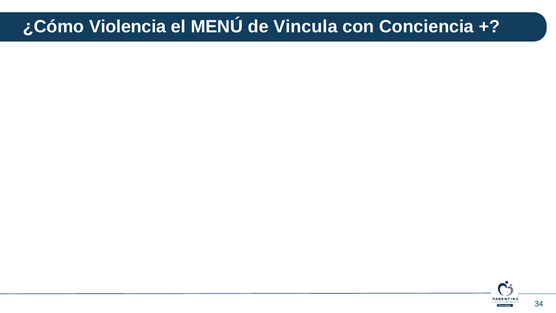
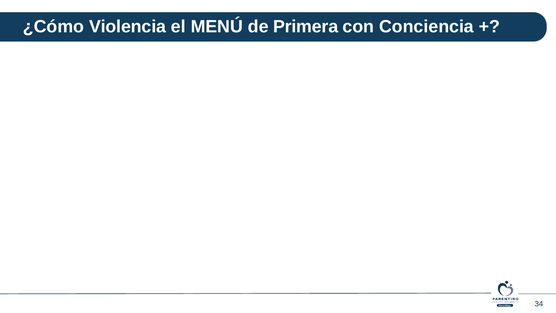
Vincula: Vincula -> Primera (306, 27)
